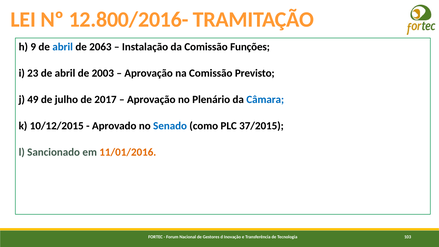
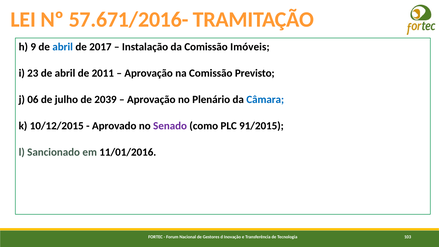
12.800/2016-: 12.800/2016- -> 57.671/2016- (129, 20)
2063: 2063 -> 2017 (100, 47)
Funções: Funções -> Imóveis (250, 47)
2003: 2003 -> 2011 (103, 73)
49: 49 -> 06 (33, 100)
2017: 2017 -> 2039 (105, 100)
Senado colour: blue -> purple (170, 126)
37/2015: 37/2015 -> 91/2015 (261, 126)
11/01/2016 colour: orange -> black (128, 152)
